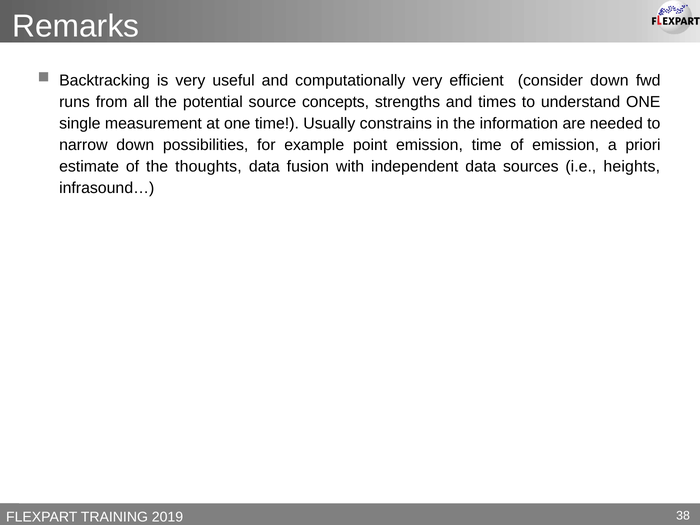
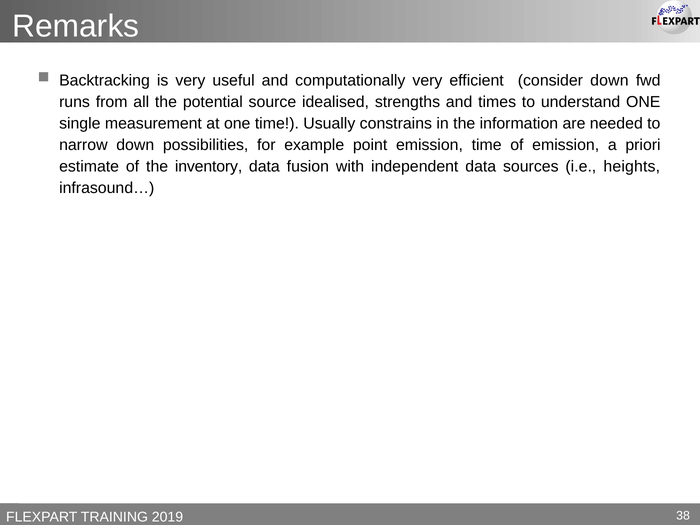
concepts: concepts -> idealised (336, 102)
thoughts: thoughts -> inventory (209, 166)
